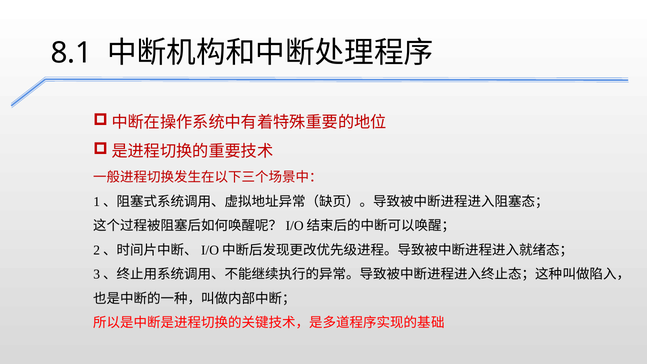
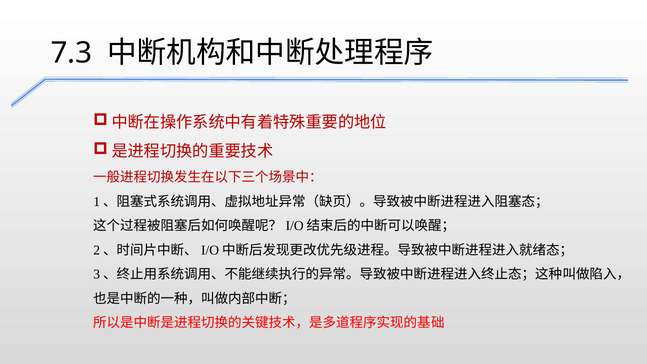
8.1: 8.1 -> 7.3 (71, 53)
